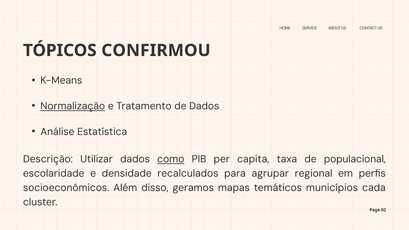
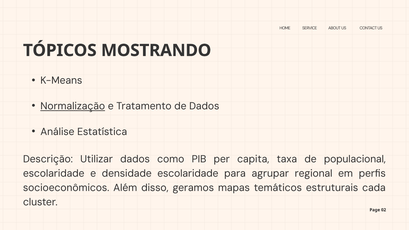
CONFIRMOU: CONFIRMOU -> MOSTRANDO (156, 50)
como underline: present -> none (171, 159)
densidade recalculados: recalculados -> escolaridade (188, 174)
municípios: municípios -> estruturais (332, 188)
